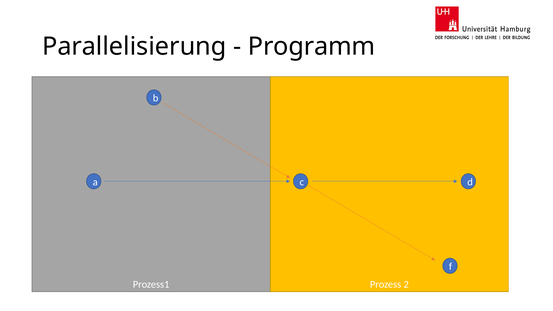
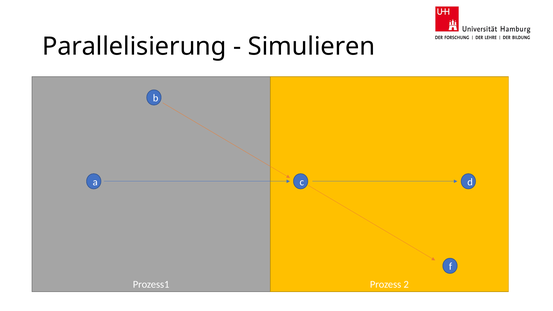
Programm: Programm -> Simulieren (312, 46)
